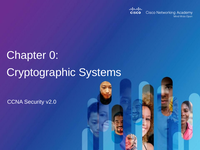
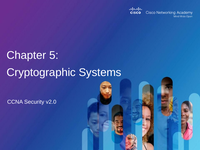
0: 0 -> 5 (54, 55)
